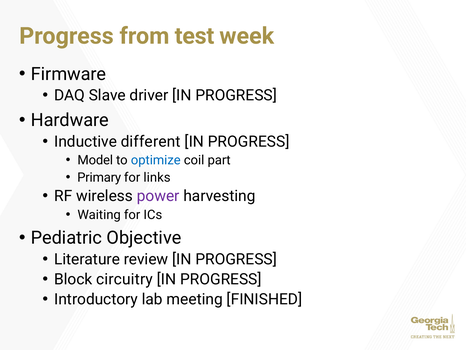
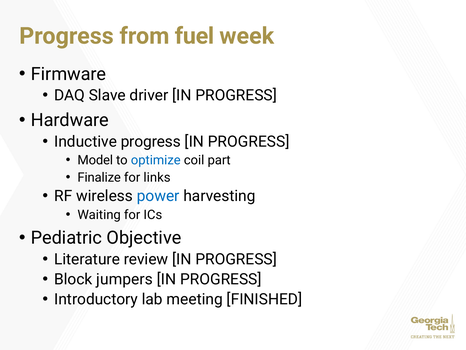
test: test -> fuel (194, 36)
Inductive different: different -> progress (151, 141)
Primary: Primary -> Finalize (99, 177)
power colour: purple -> blue (158, 196)
circuitry: circuitry -> jumpers (125, 279)
